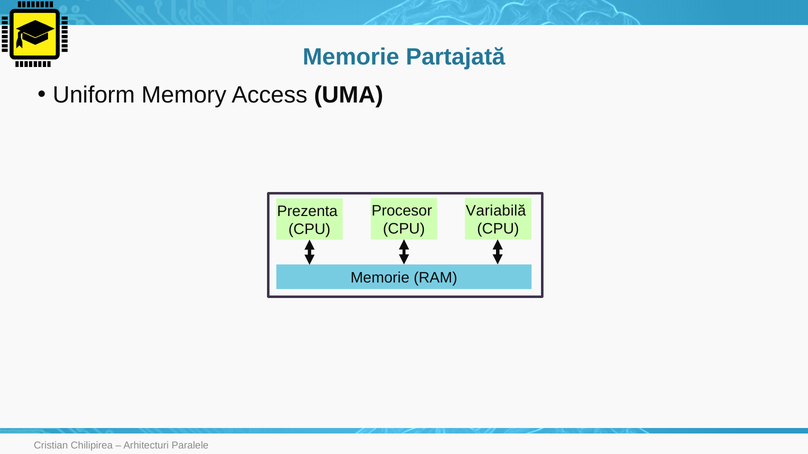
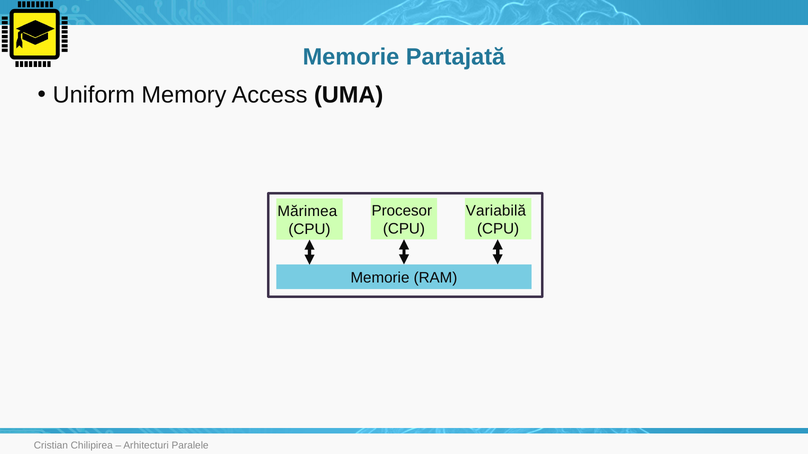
Prezenta: Prezenta -> Mărimea (307, 211)
